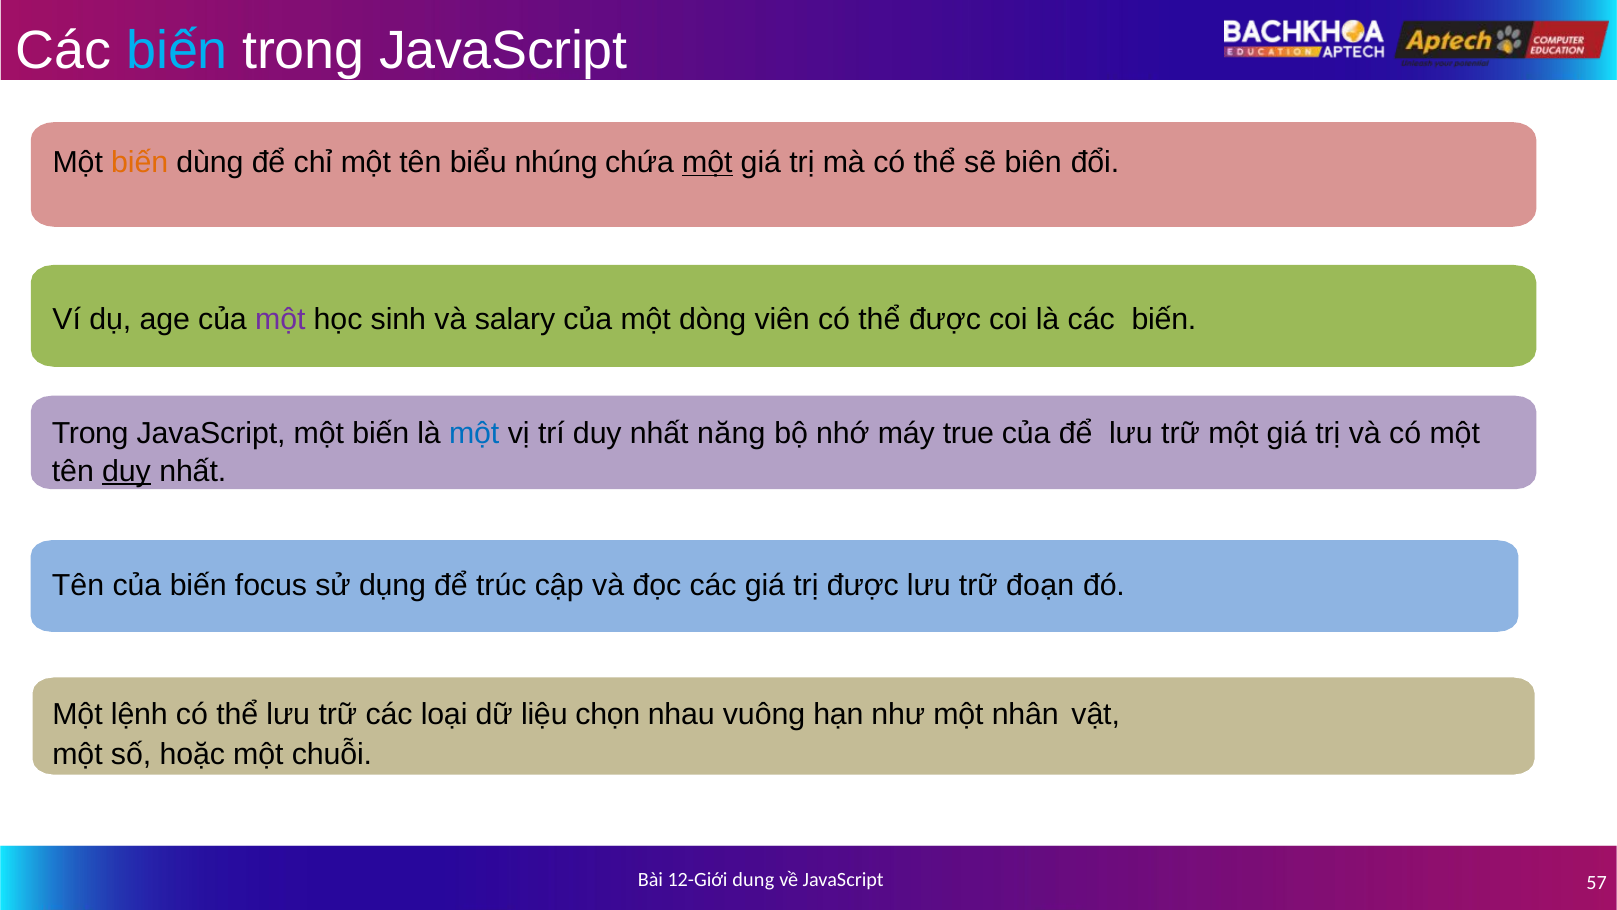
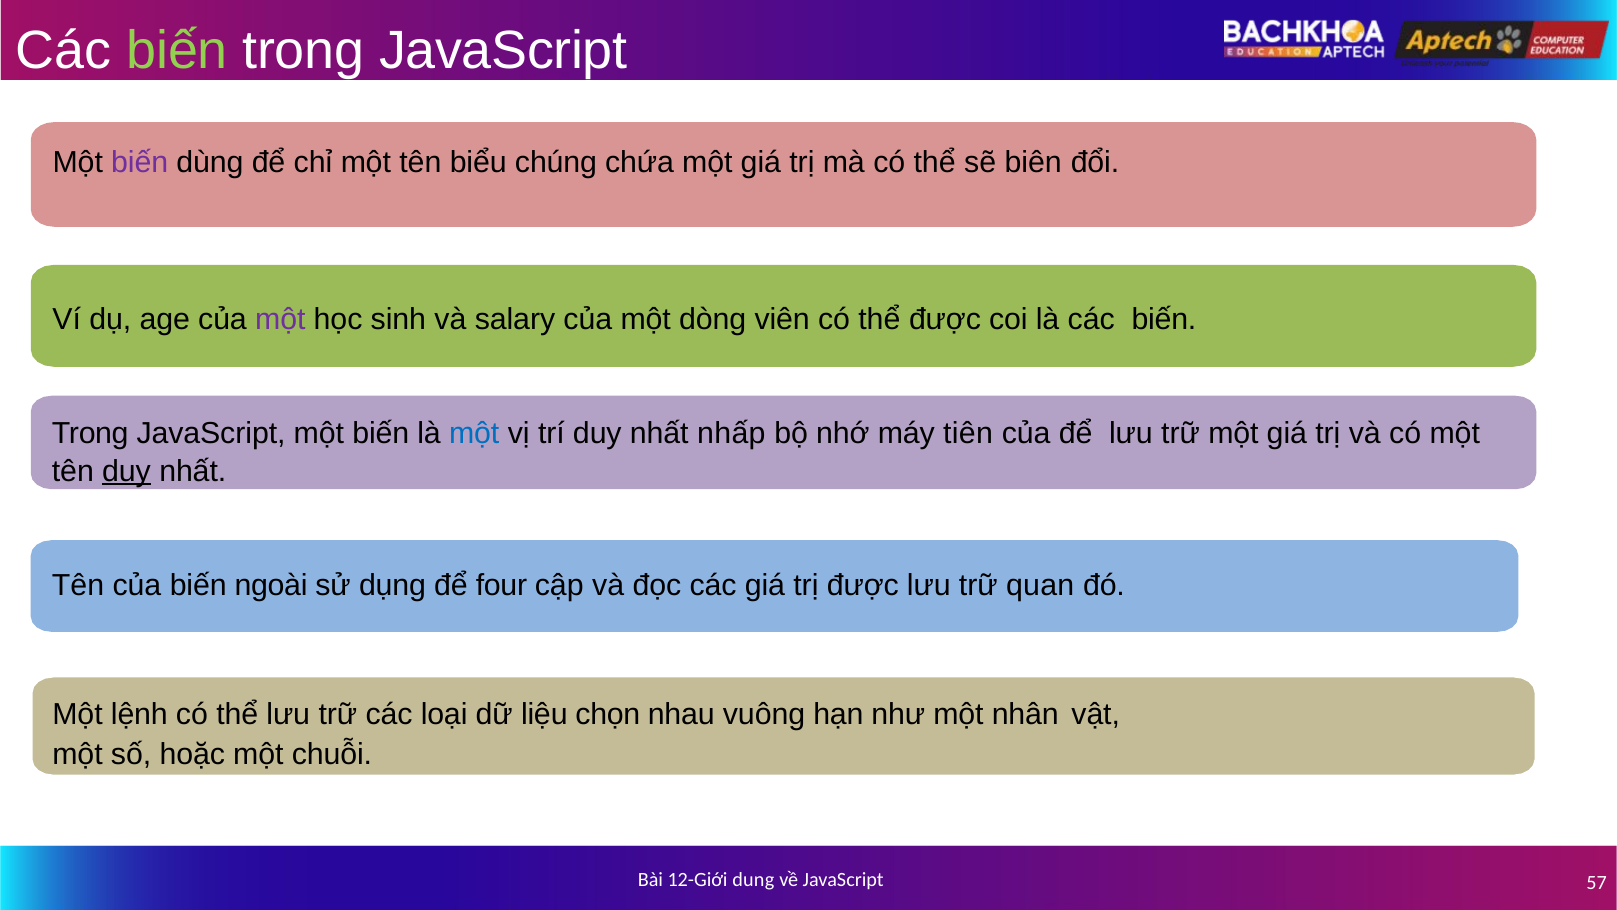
biến colour: light blue -> light green (177, 51)
biến colour: orange -> purple (140, 162)
nhúng: nhúng -> chúng (556, 162)
một underline: present -> none (707, 162)
năng: năng -> nhấp (731, 433)
true: true -> tiên (968, 433)
focus: focus -> ngoài (271, 586)
trúc: trúc -> four (501, 586)
đoạn: đoạn -> quan (1040, 586)
